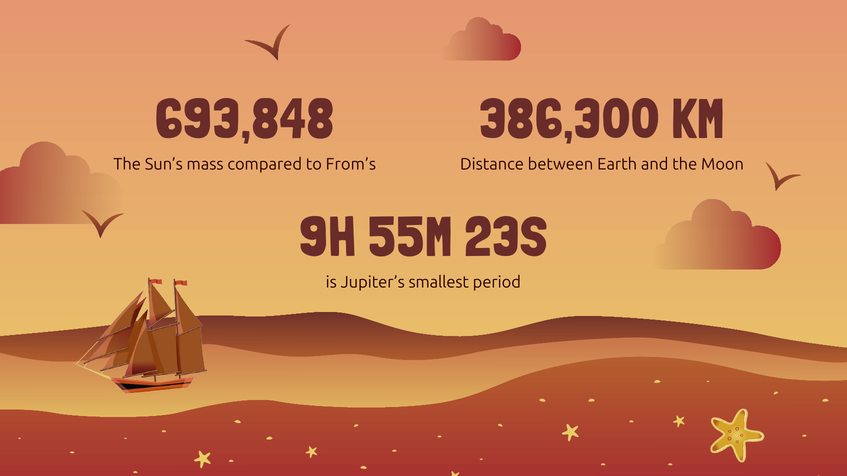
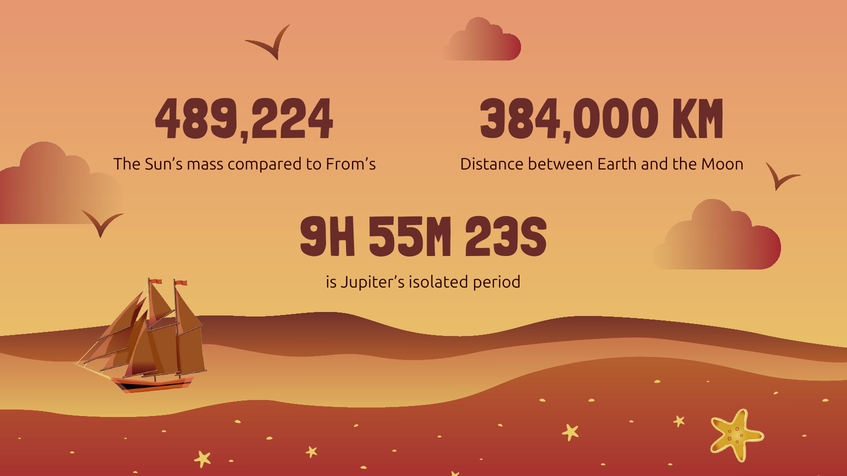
693,848: 693,848 -> 489,224 (245, 120)
386,300: 386,300 -> 384,000 (569, 120)
smallest: smallest -> isolated (439, 283)
